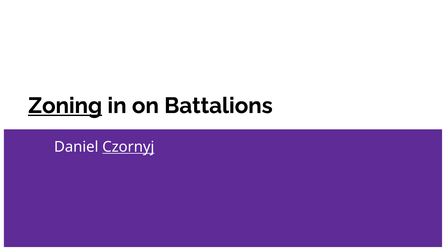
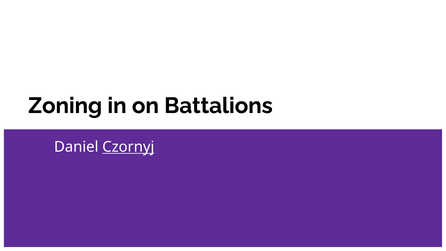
Zoning underline: present -> none (65, 106)
